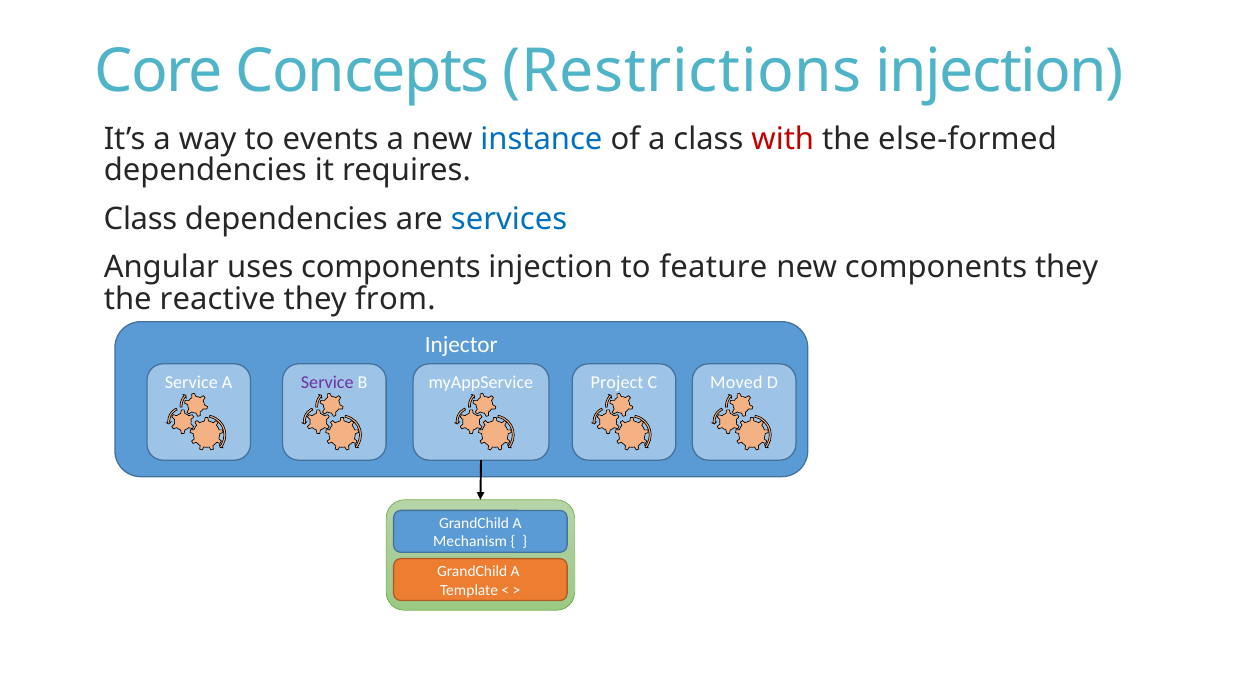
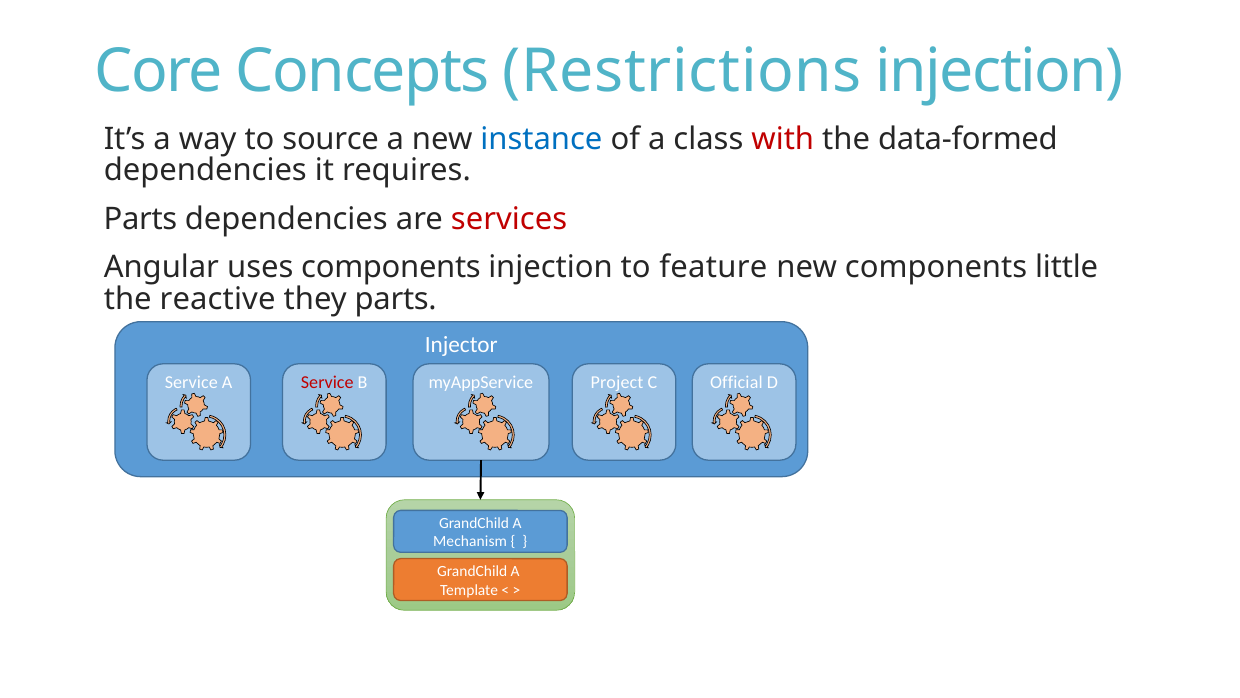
events: events -> source (331, 139)
else-formed: else-formed -> data-formed (968, 139)
Class: Class -> Parts (140, 219)
services colour: blue -> red (509, 219)
components they: they -> little (1067, 267)
they from: from -> parts (396, 299)
Service colour: purple -> red (327, 382)
Moved: Moved -> Official (736, 382)
